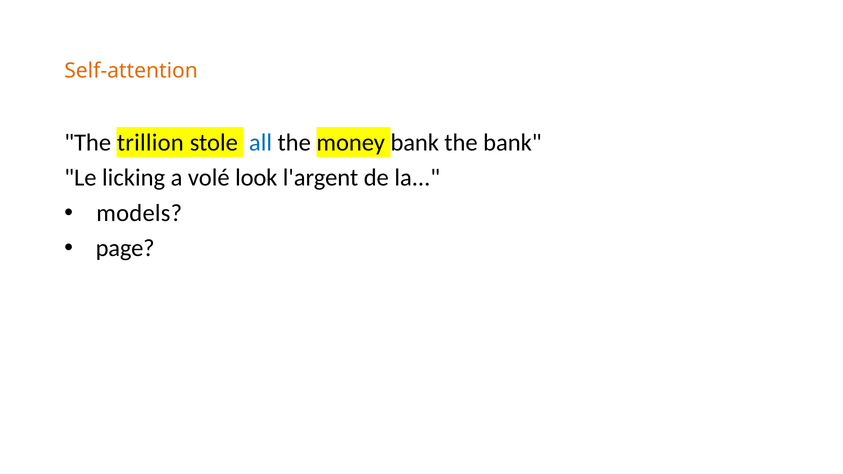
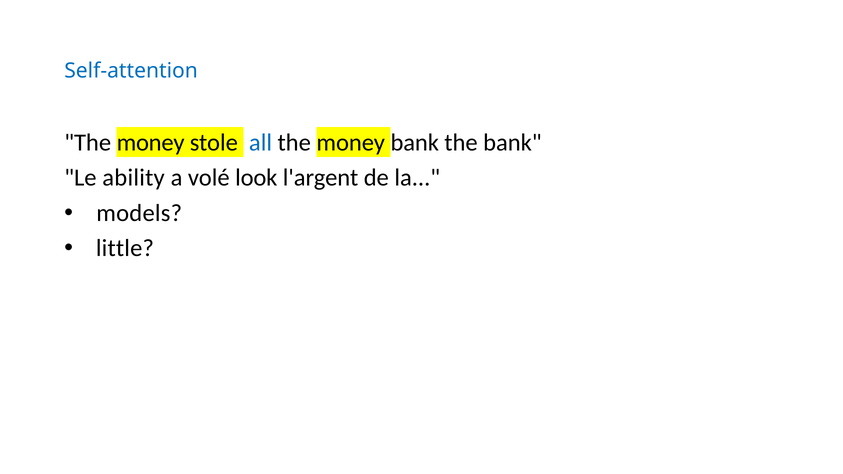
Self-attention colour: orange -> blue (131, 71)
trillion: trillion -> money (151, 142)
licking: licking -> ability (134, 178)
page: page -> little (125, 248)
